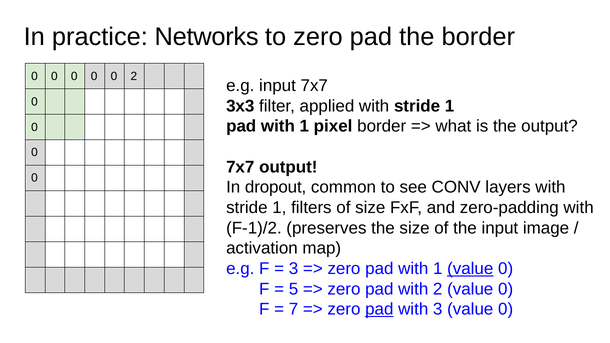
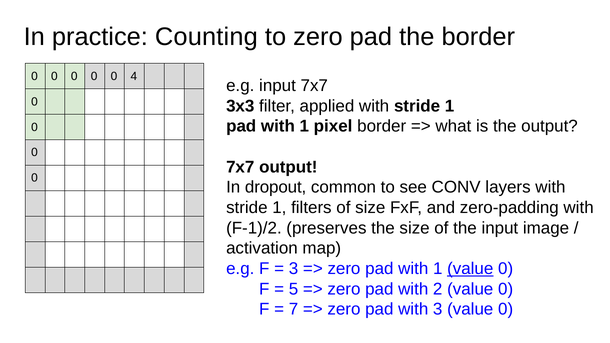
Networks: Networks -> Counting (206, 37)
0 2: 2 -> 4 (134, 76)
pad underline: present -> none (379, 309)
